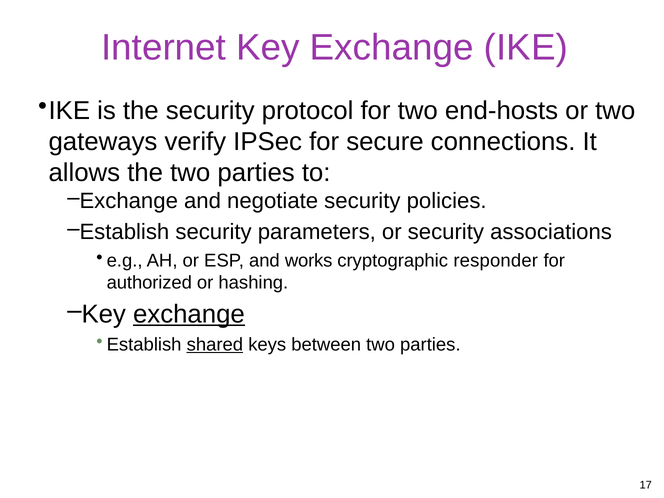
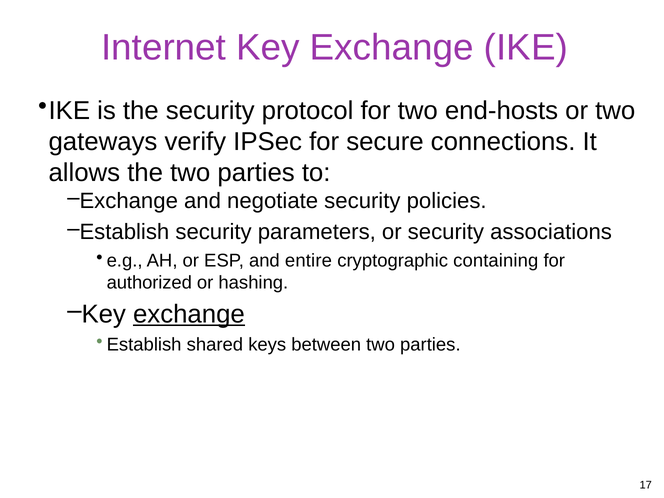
works: works -> entire (308, 261)
responder: responder -> containing (496, 261)
shared underline: present -> none (215, 345)
